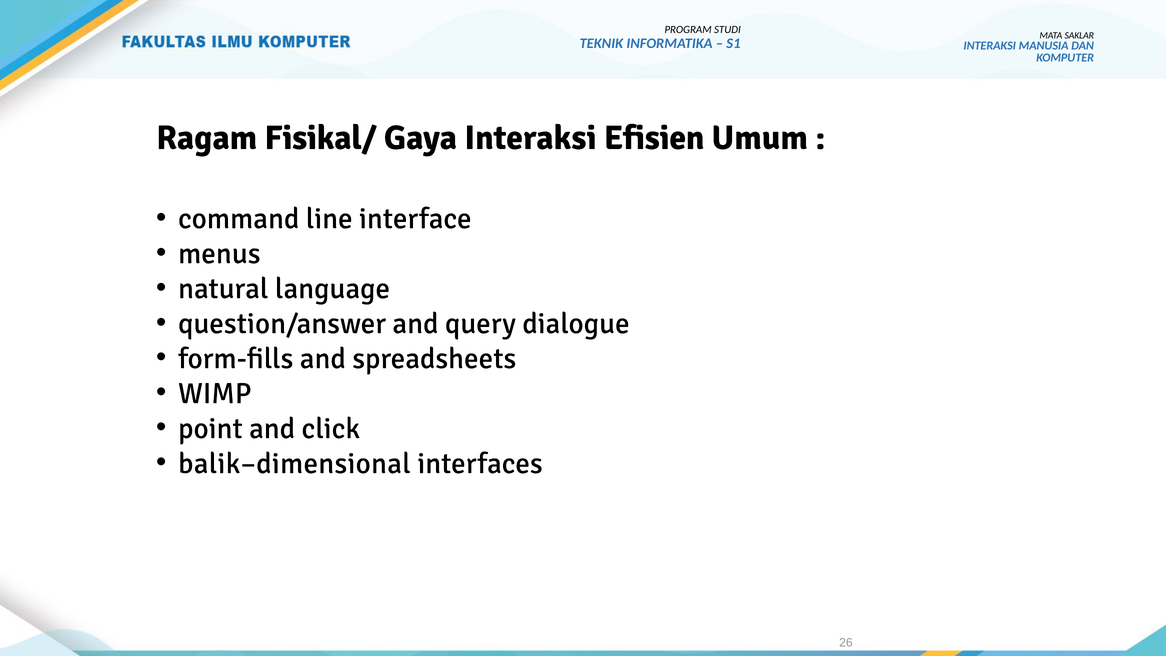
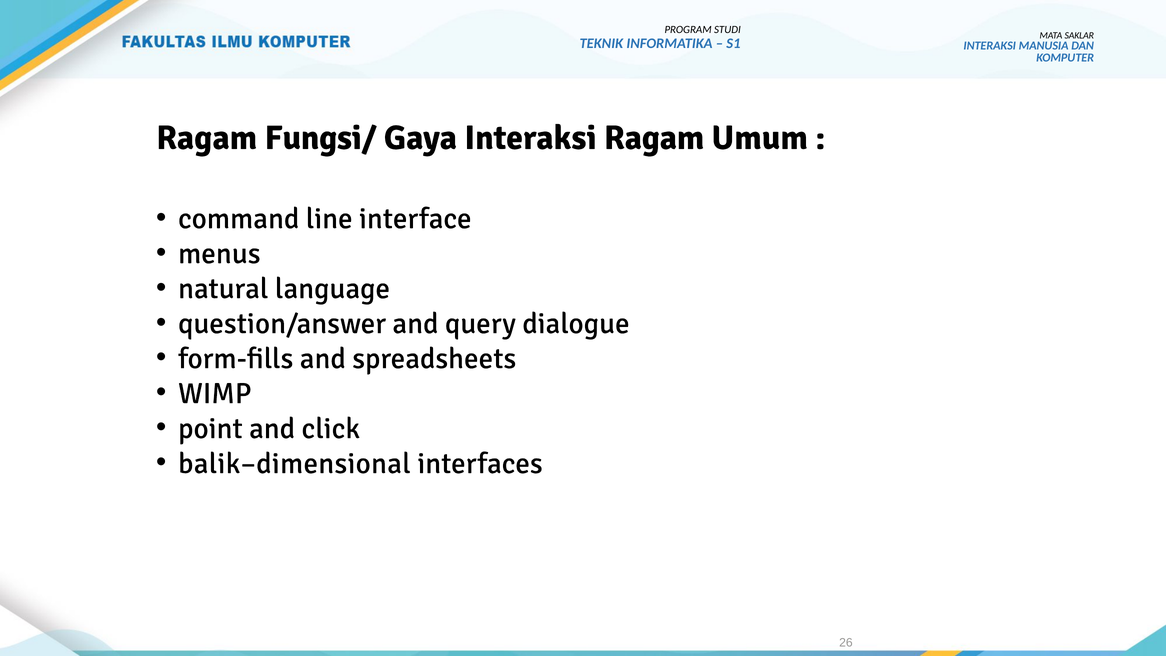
Fisikal/: Fisikal/ -> Fungsi/ (321, 138)
Interaksi Efisien: Efisien -> Ragam (654, 138)
